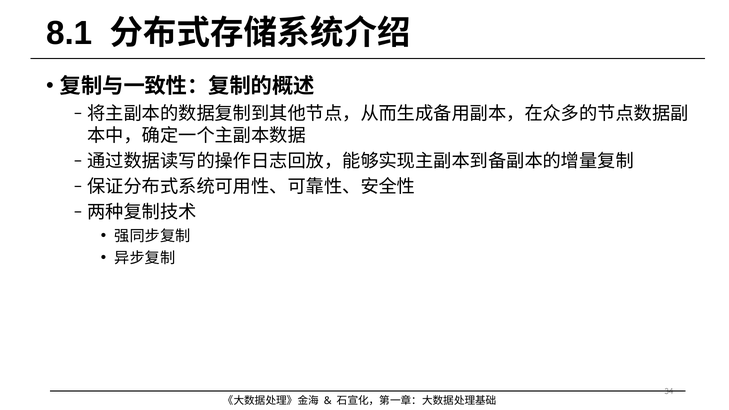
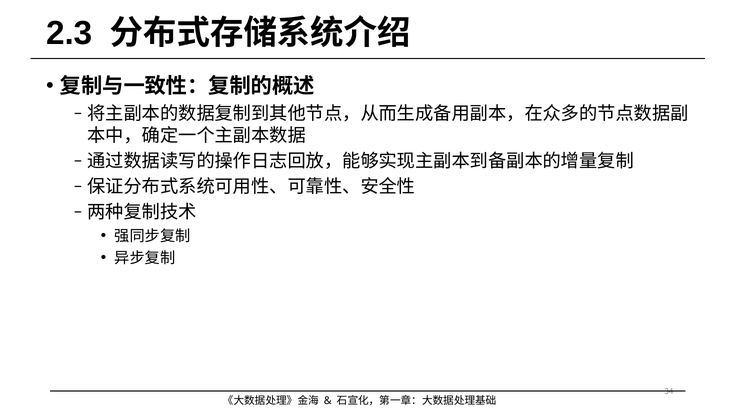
8.1: 8.1 -> 2.3 (69, 33)
